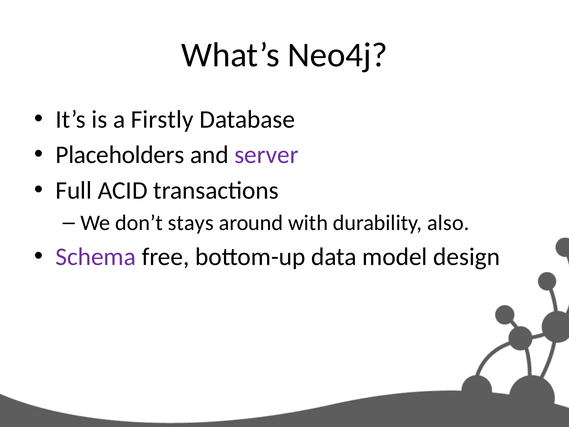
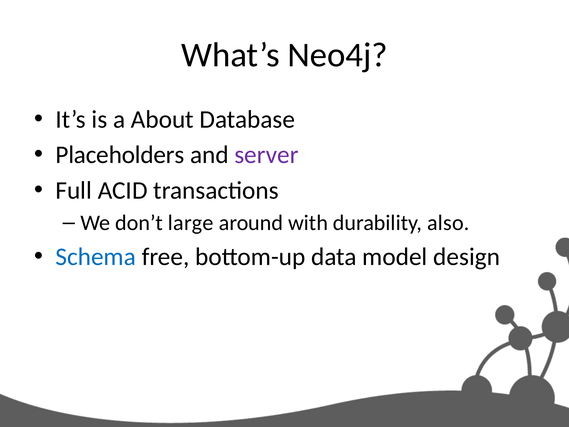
Firstly: Firstly -> About (162, 119)
stays: stays -> large (191, 223)
Schema colour: purple -> blue (96, 257)
